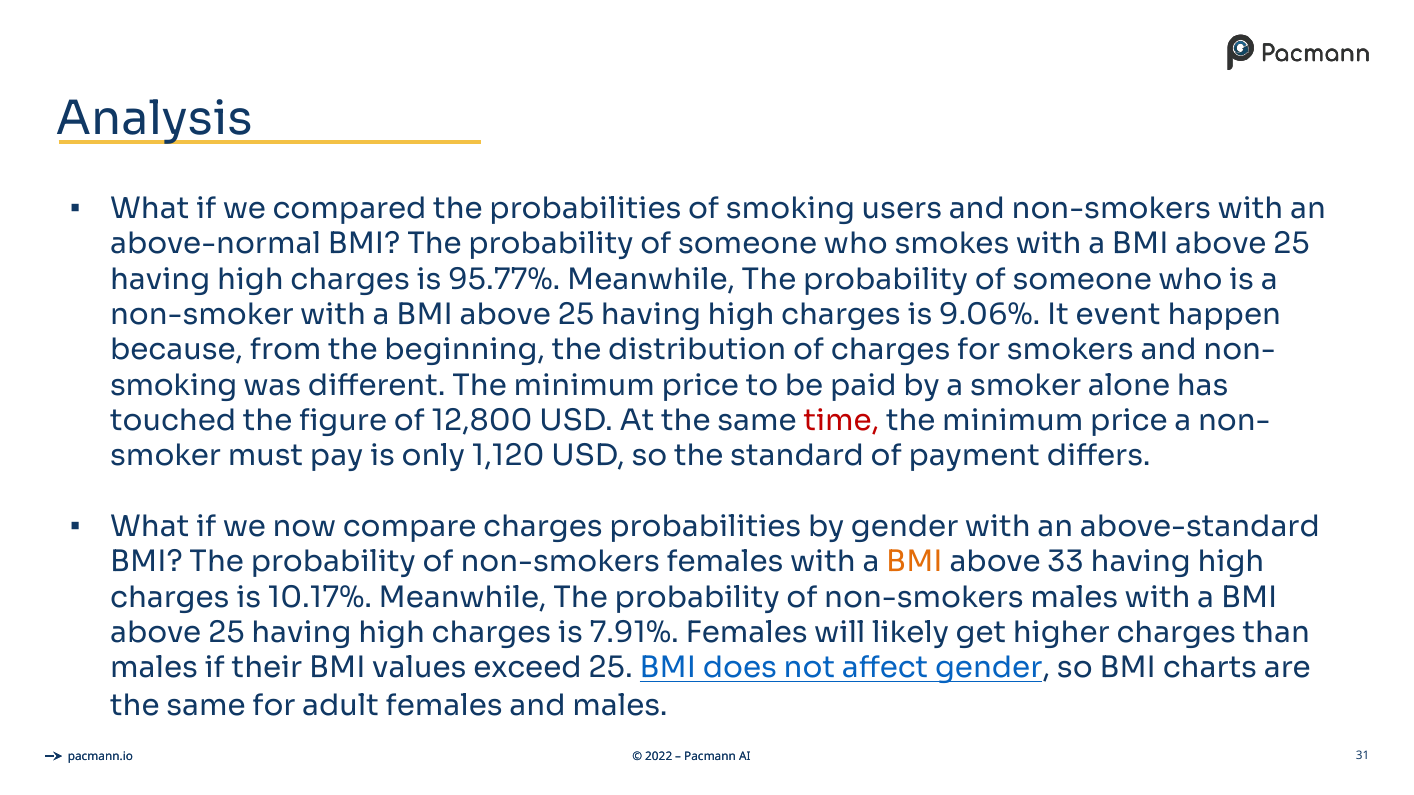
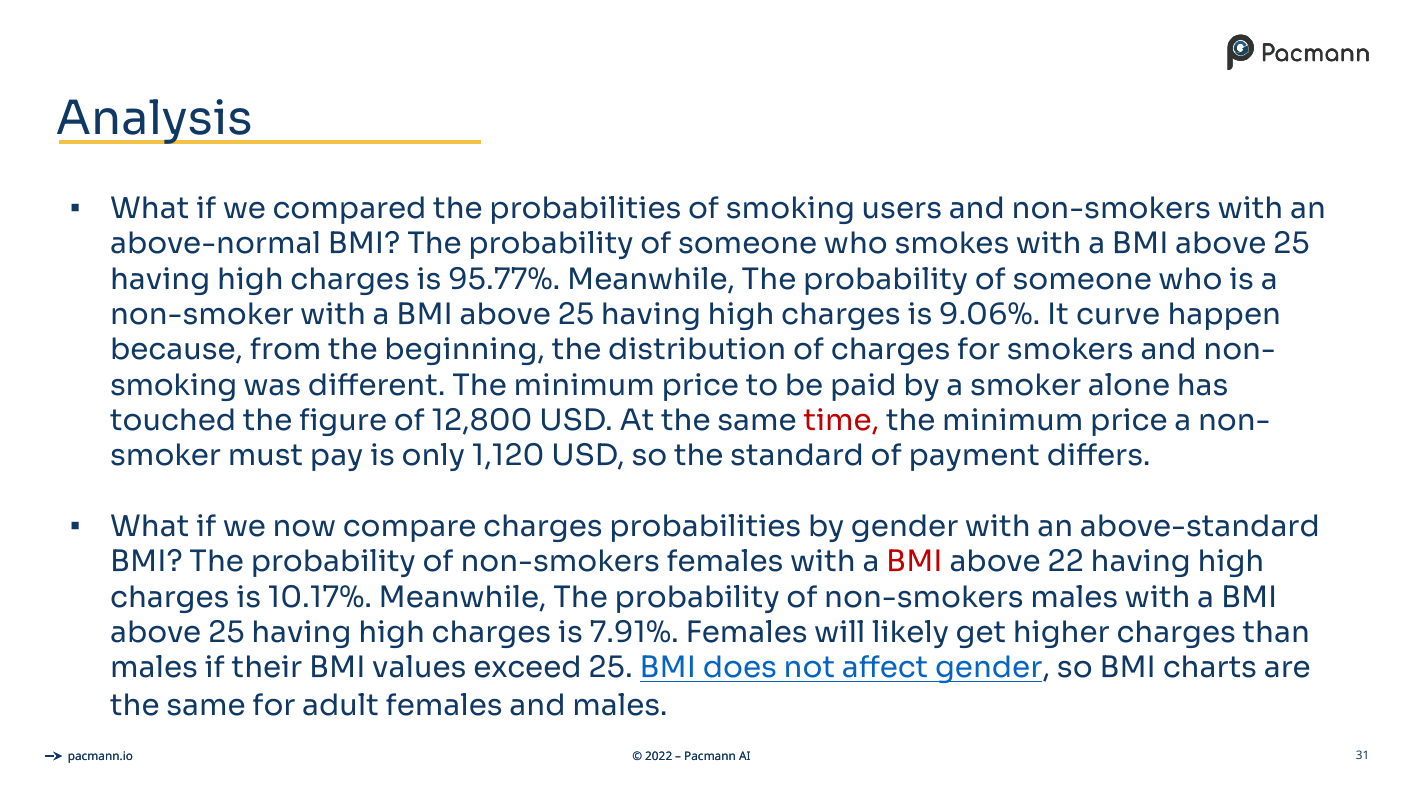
event: event -> curve (1118, 315)
BMI colour: orange -> red (914, 562)
33: 33 -> 22 (1066, 562)
